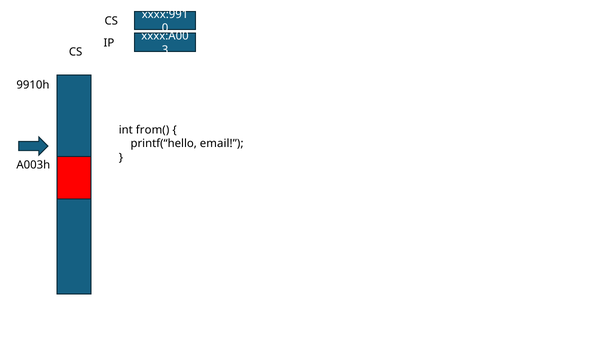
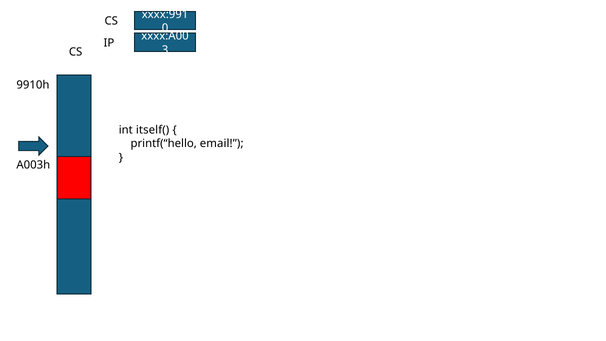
from(: from( -> itself( (153, 130)
